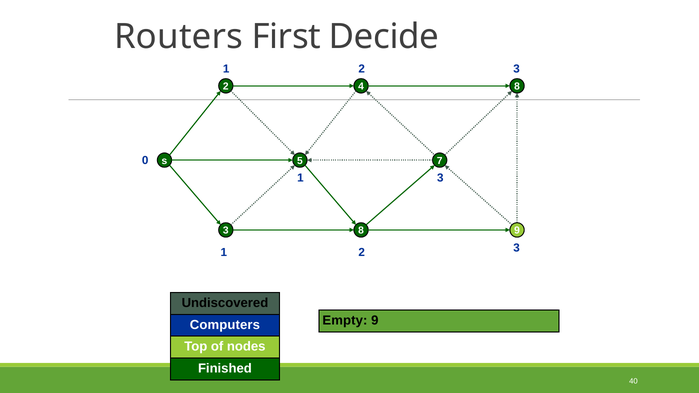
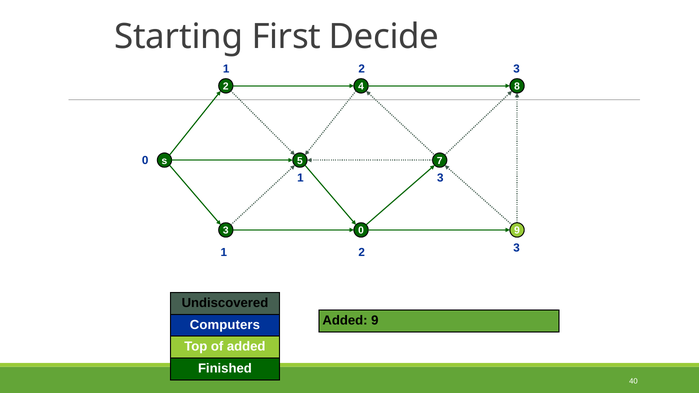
Routers: Routers -> Starting (179, 37)
3 8: 8 -> 0 (361, 231)
Empty: Empty -> Added (345, 321)
of nodes: nodes -> added (246, 347)
